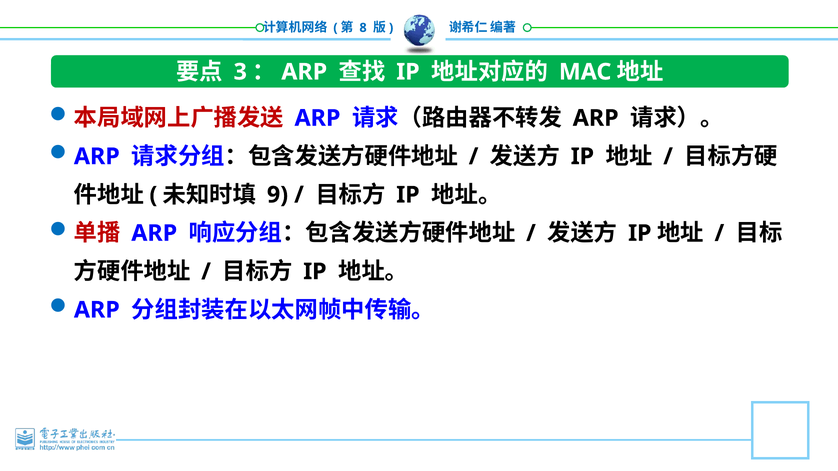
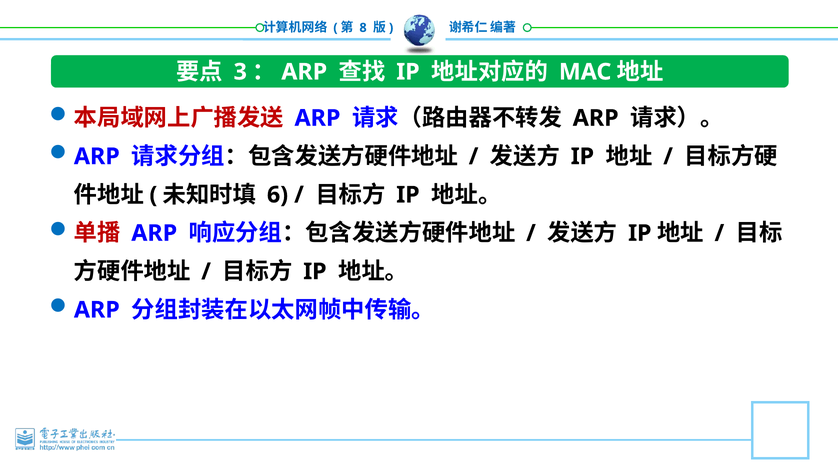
9: 9 -> 6 (278, 195)
